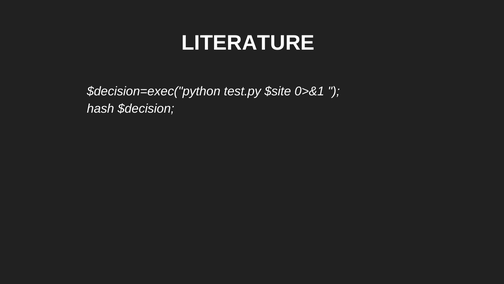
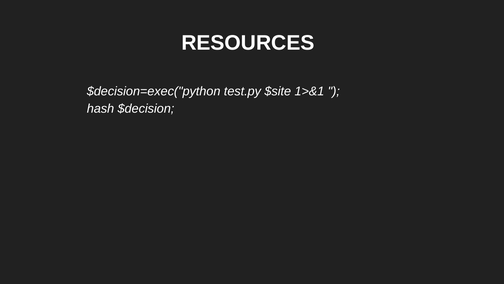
LITERATURE: LITERATURE -> RESOURCES (248, 43)
0>&1: 0>&1 -> 1>&1 (309, 91)
